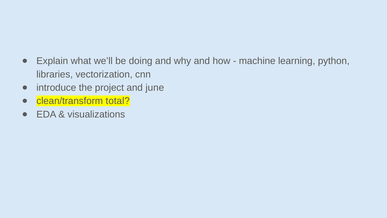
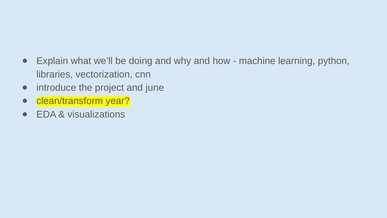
total: total -> year (118, 101)
